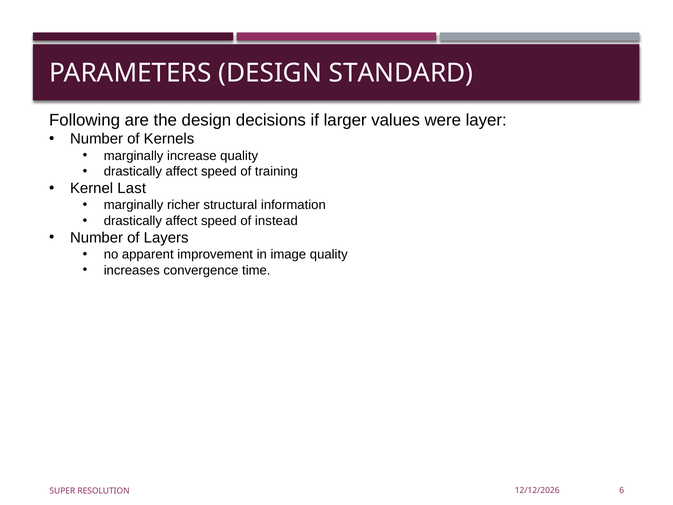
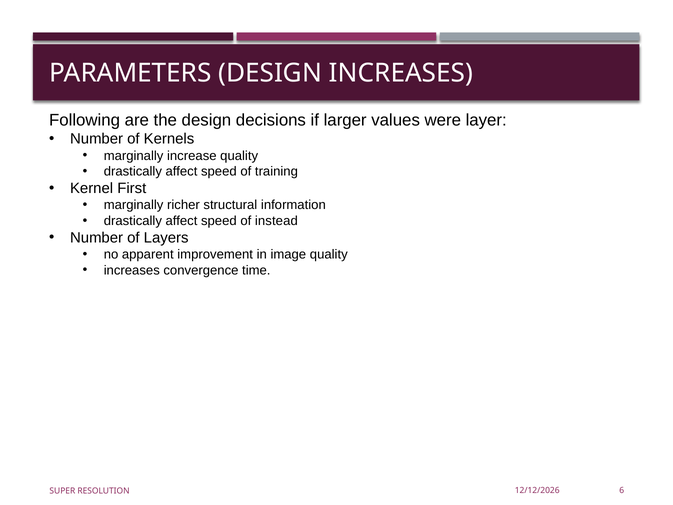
DESIGN STANDARD: STANDARD -> INCREASES (401, 73)
Last: Last -> First (132, 188)
